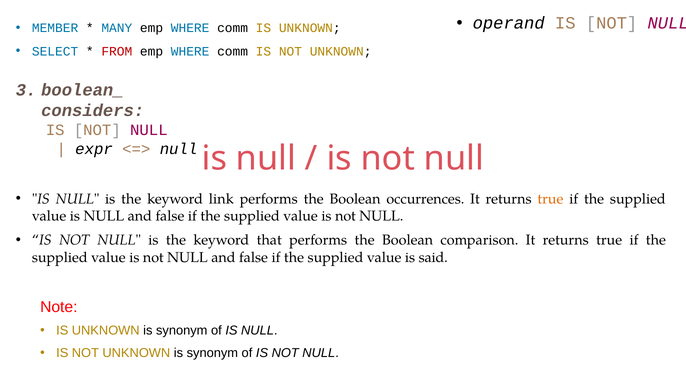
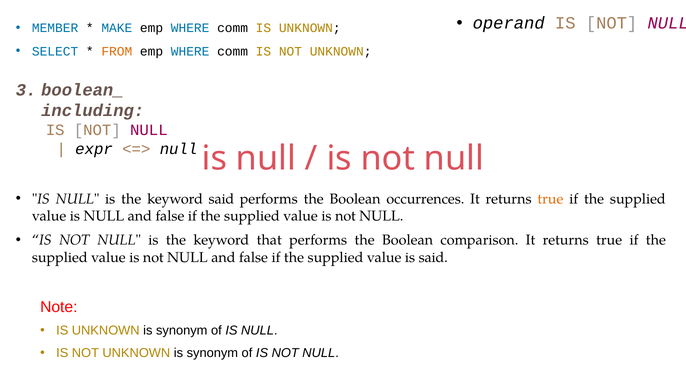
MANY: MANY -> MAKE (117, 28)
FROM colour: red -> orange (117, 51)
considers: considers -> including (93, 111)
keyword link: link -> said (221, 199)
